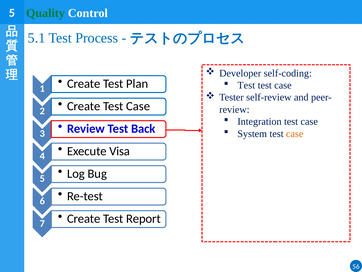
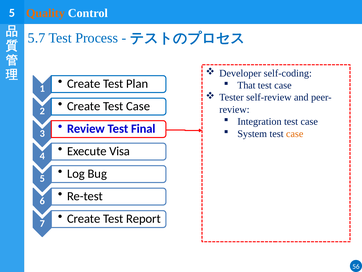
Quality colour: green -> orange (45, 13)
5.1: 5.1 -> 5.7 (37, 38)
Test: Test -> That (246, 85)
Back: Back -> Final (143, 128)
